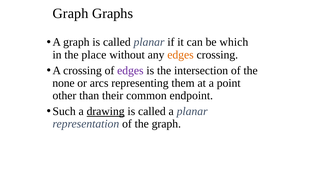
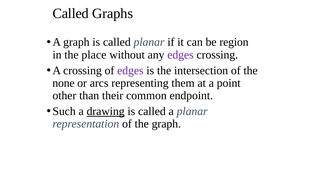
Graph: Graph -> Called (71, 13)
which: which -> region (234, 42)
edges colour: orange -> purple (181, 55)
